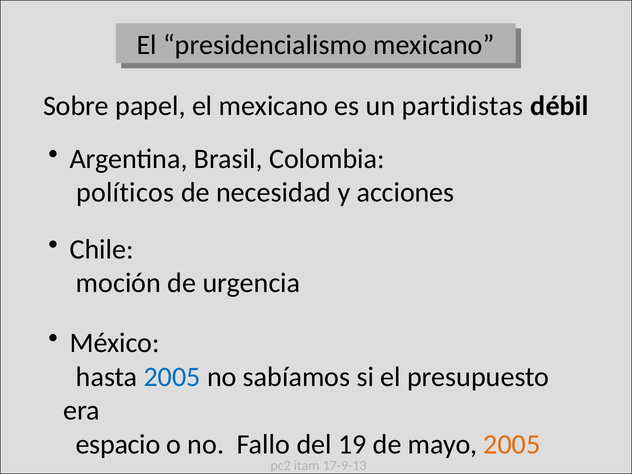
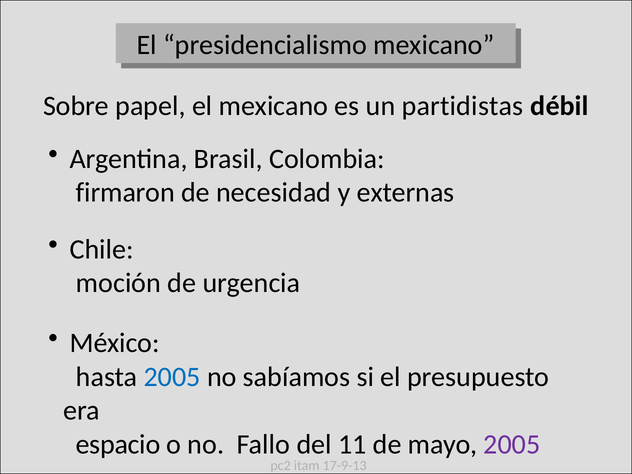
políticos: políticos -> firmaron (125, 193)
acciones: acciones -> externas (406, 193)
19: 19 -> 11 (352, 444)
2005 colour: orange -> purple (512, 444)
